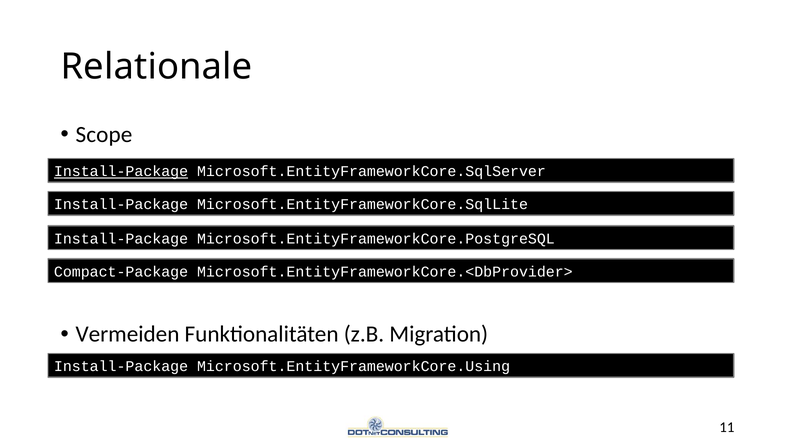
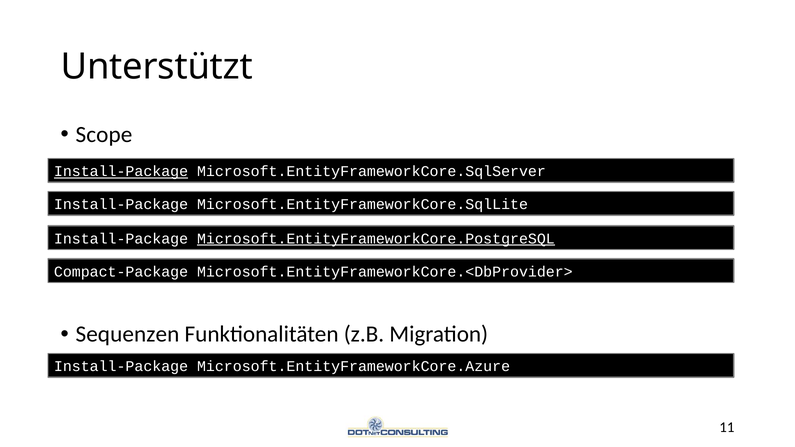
Relationale: Relationale -> Unterstützt (157, 67)
Microsoft.EntityFrameworkCore.PostgreSQL underline: none -> present (376, 239)
Vermeiden: Vermeiden -> Sequenzen (127, 334)
Microsoft.EntityFrameworkCore.Using: Microsoft.EntityFrameworkCore.Using -> Microsoft.EntityFrameworkCore.Azure (354, 367)
